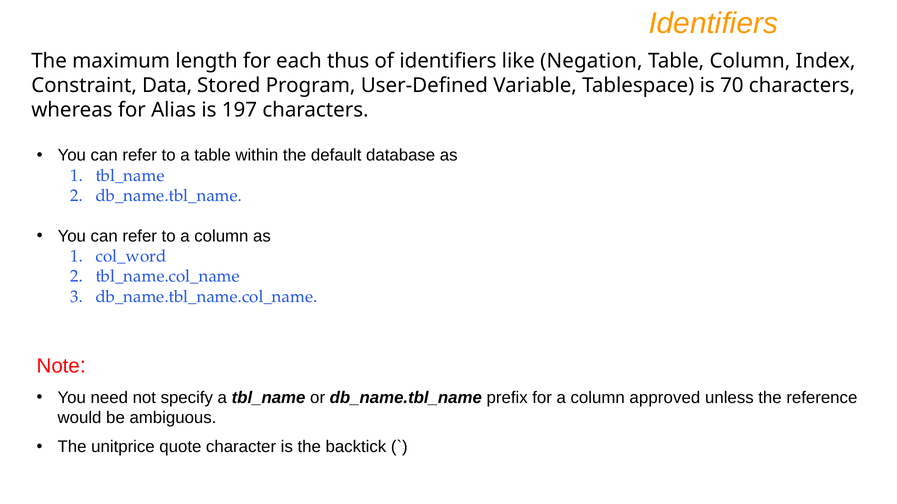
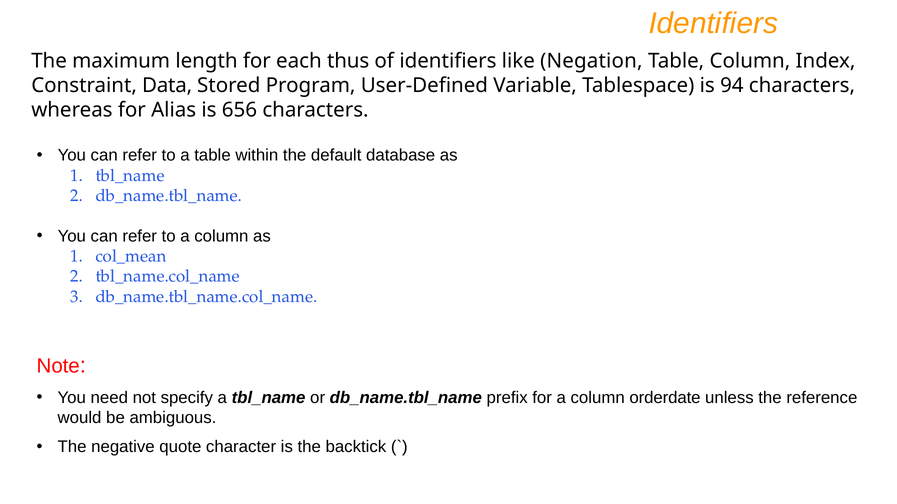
70: 70 -> 94 (732, 85)
197: 197 -> 656 (239, 110)
col_word: col_word -> col_mean (131, 257)
approved: approved -> orderdate (665, 398)
unitprice: unitprice -> negative (123, 447)
